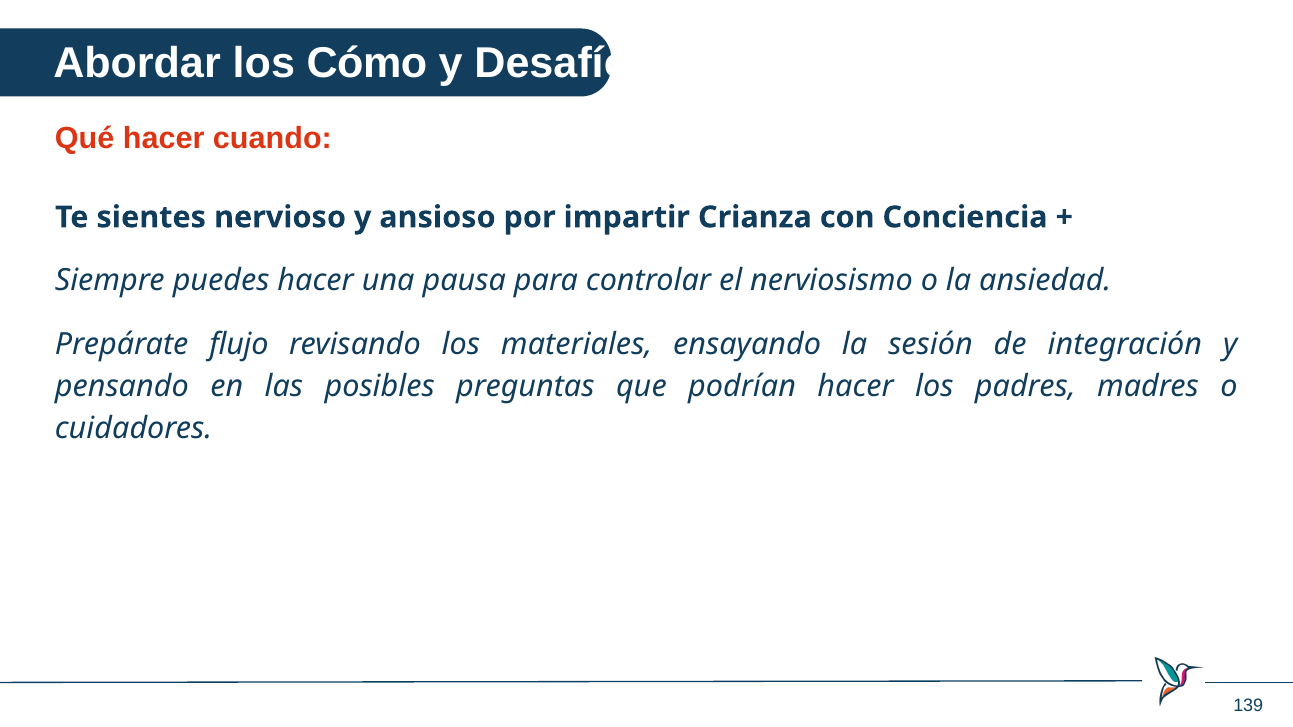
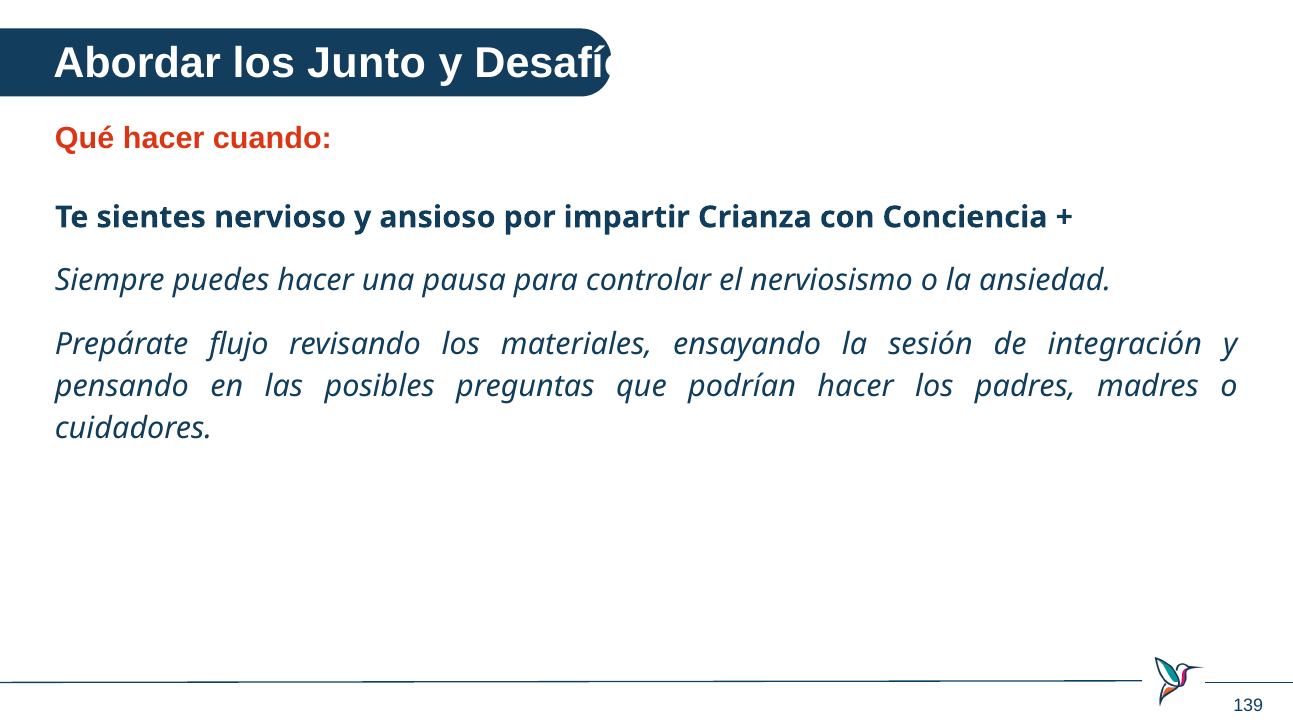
Cómo: Cómo -> Junto (366, 63)
